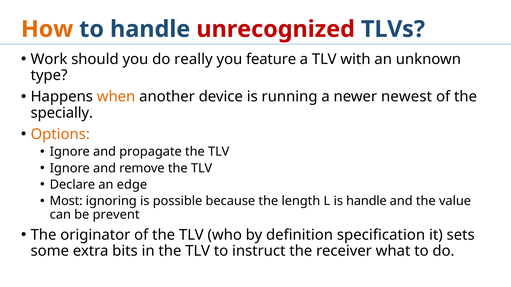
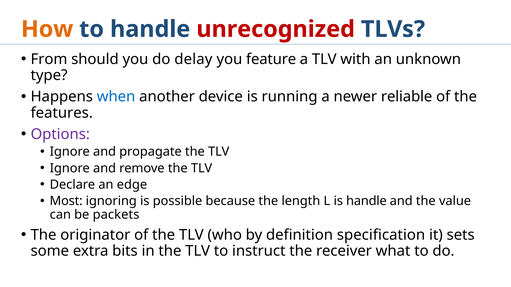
Work: Work -> From (49, 59)
really: really -> delay (193, 59)
when colour: orange -> blue (116, 97)
newest: newest -> reliable (407, 97)
specially: specially -> features (62, 113)
Options colour: orange -> purple (60, 134)
prevent: prevent -> packets (116, 215)
